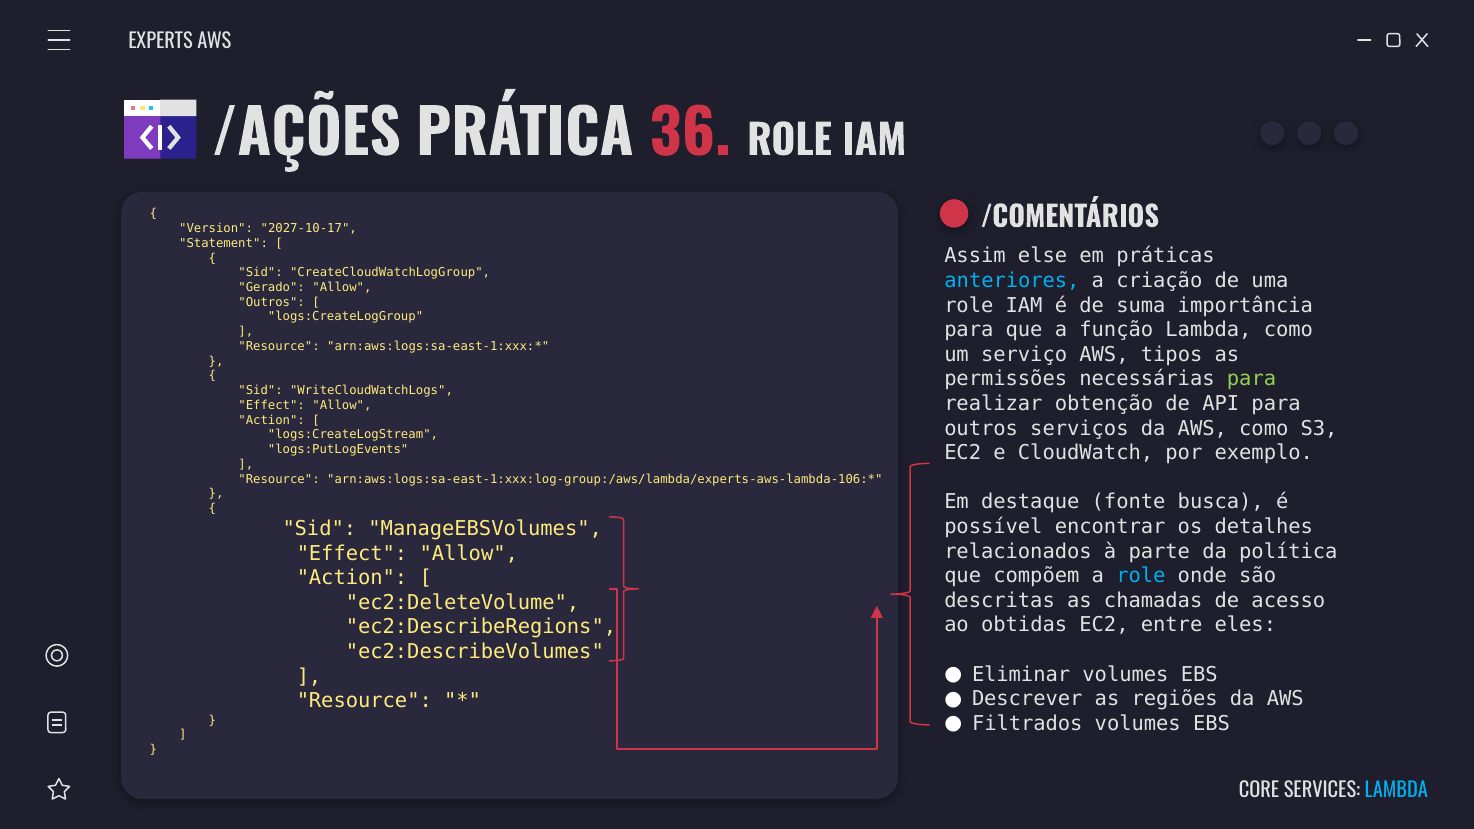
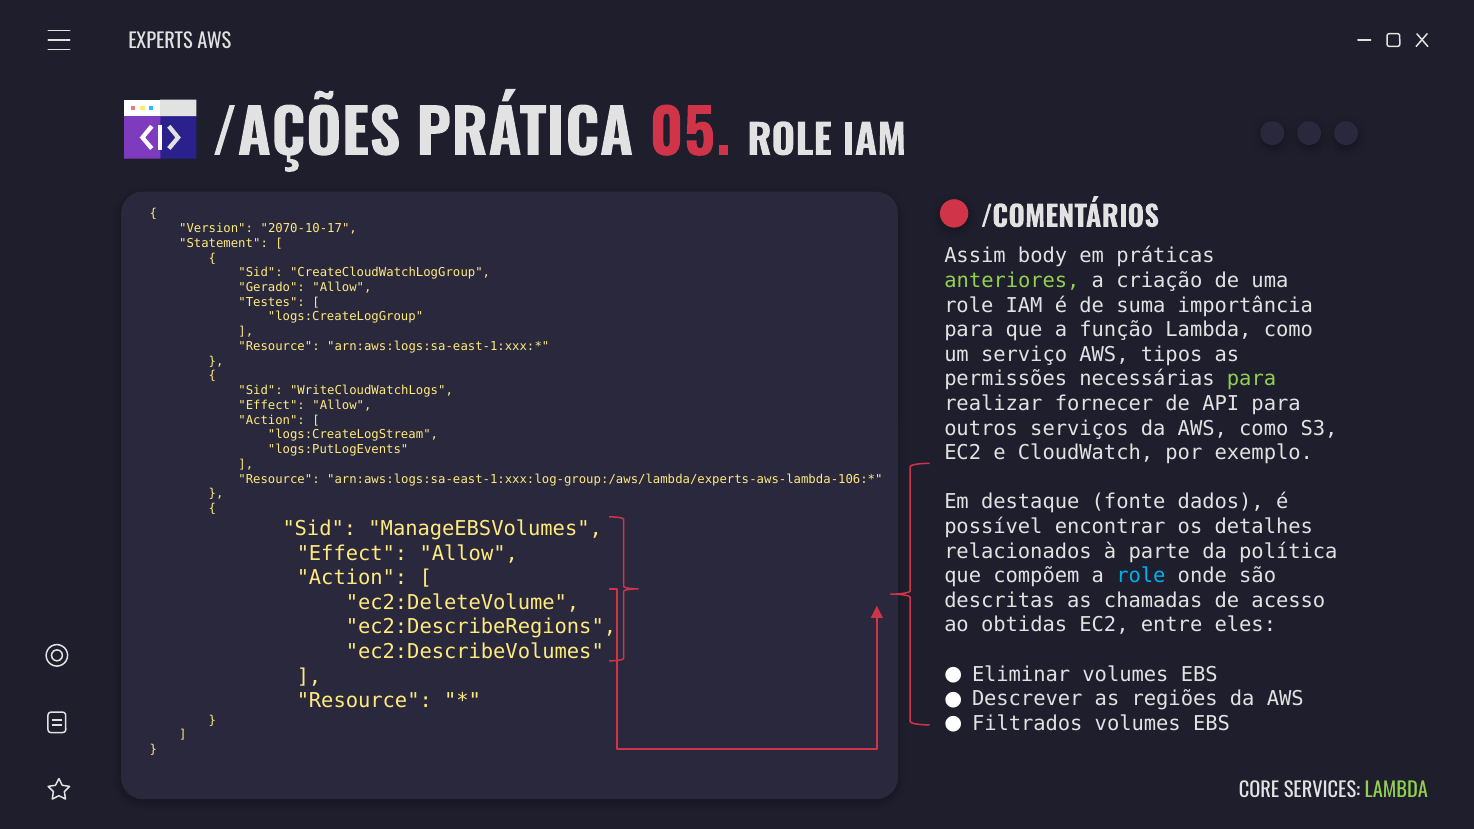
36: 36 -> 05 (690, 135)
2027-10-17: 2027-10-17 -> 2070-10-17 (309, 229)
else: else -> body (1043, 256)
anteriores colour: light blue -> light green (1012, 281)
Outros: Outros -> Testes (272, 302)
obtenção: obtenção -> fornecer (1104, 404)
busca: busca -> dados (1221, 502)
LAMBDA colour: light blue -> light green (1396, 790)
